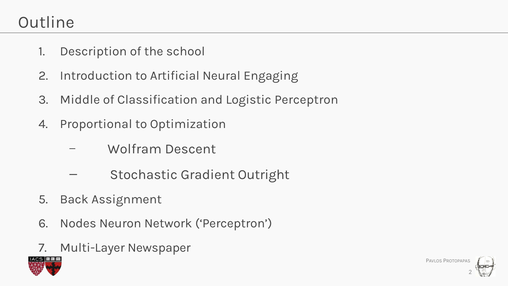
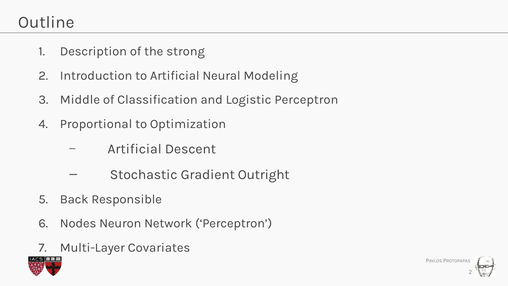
school: school -> strong (186, 51)
Engaging: Engaging -> Modeling (271, 76)
Wolfram: Wolfram -> Artificial (135, 149)
Assignment: Assignment -> Responsible (127, 199)
Newspaper: Newspaper -> Covariates (159, 247)
